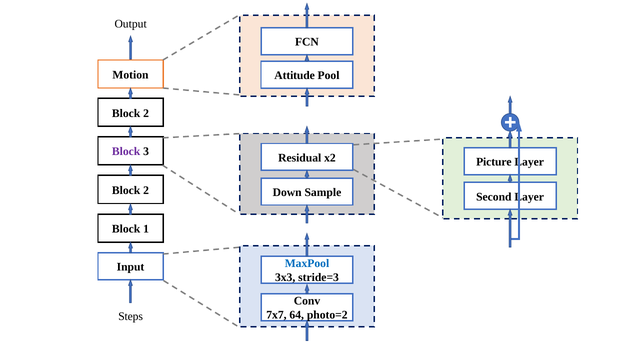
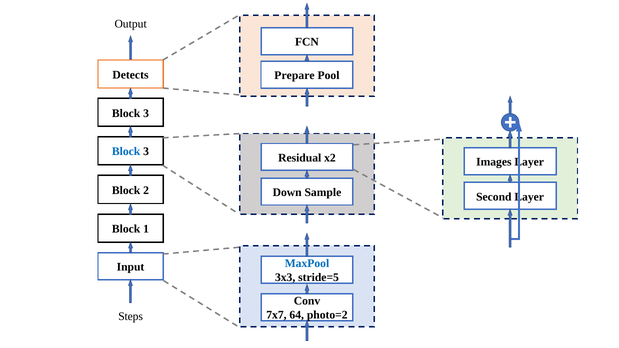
Motion: Motion -> Detects (130, 75)
Attitude: Attitude -> Prepare (294, 76)
2: 2 -> 3 (146, 113)
Block colour: purple -> blue (126, 152)
Picture: Picture -> Images (494, 162)
stride=3: stride=3 -> stride=5 (319, 278)
